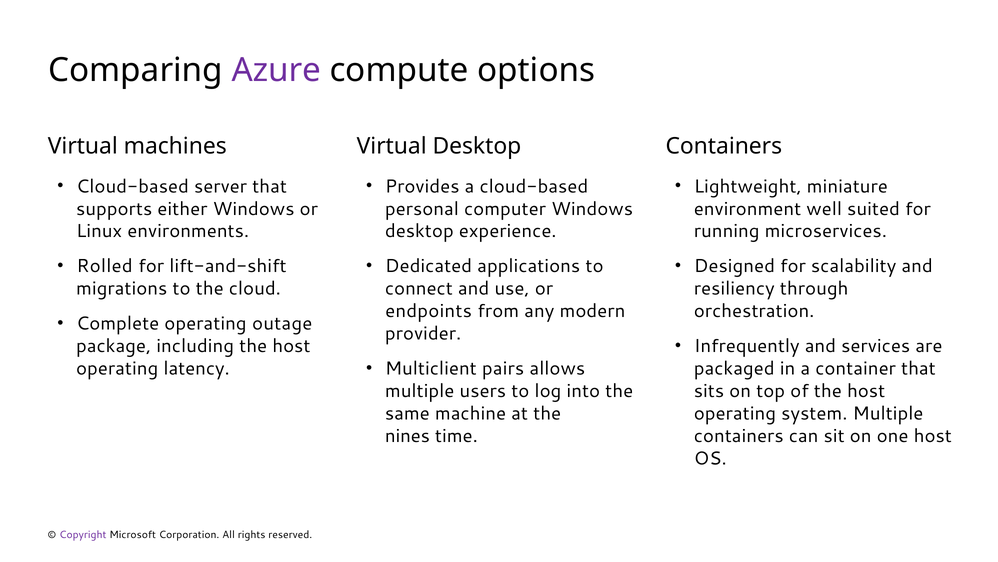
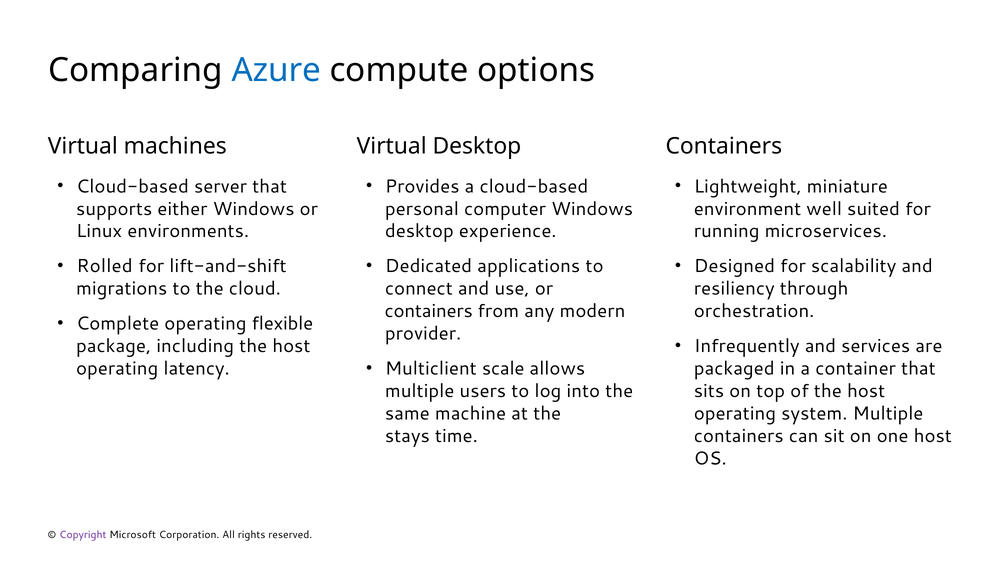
Azure colour: purple -> blue (276, 70)
endpoints: endpoints -> containers (429, 311)
outage: outage -> flexible (282, 323)
pairs: pairs -> scale (503, 368)
nines: nines -> stays (407, 436)
